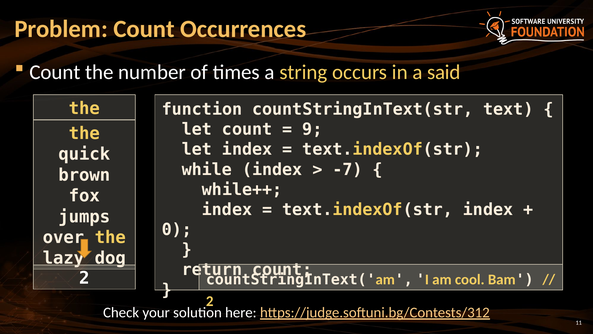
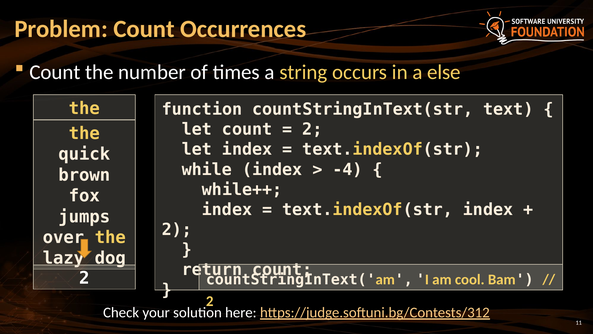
said: said -> else (444, 72)
9: 9 -> 2 (312, 129)
-7: -7 -> -4 (348, 169)
0: 0 -> 2 (177, 229)
